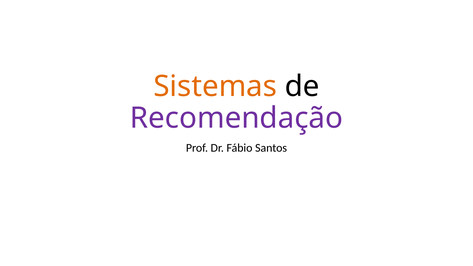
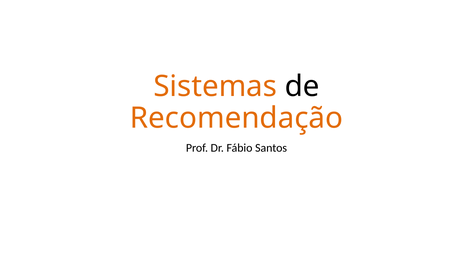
Recomendação colour: purple -> orange (236, 118)
